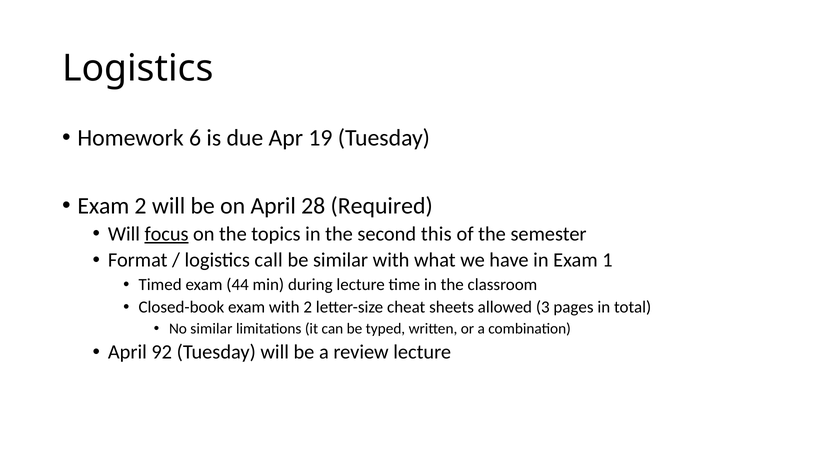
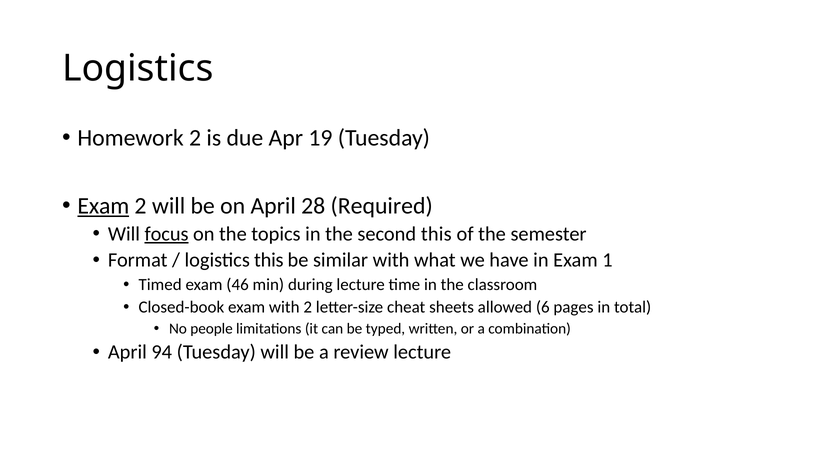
Homework 6: 6 -> 2 (195, 138)
Exam underline: none -> present (103, 206)
logistics call: call -> this (269, 260)
44: 44 -> 46 (238, 285)
3: 3 -> 6 (543, 307)
No similar: similar -> people (212, 329)
92: 92 -> 94 (162, 353)
